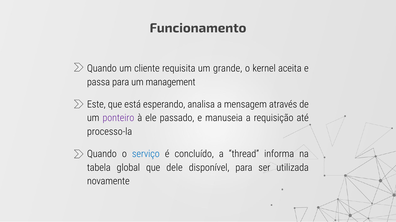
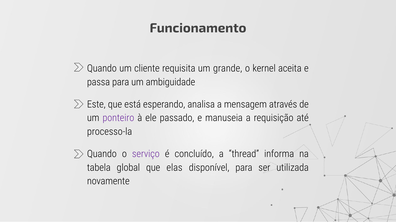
management: management -> ambiguidade (171, 82)
serviço colour: blue -> purple (146, 154)
dele: dele -> elas (174, 168)
